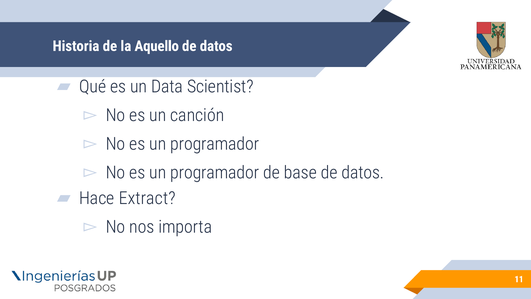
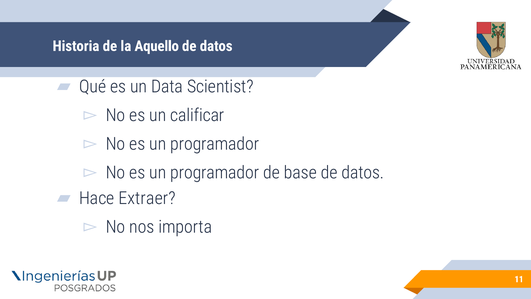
canción: canción -> calificar (197, 115)
Extract: Extract -> Extraer (147, 198)
